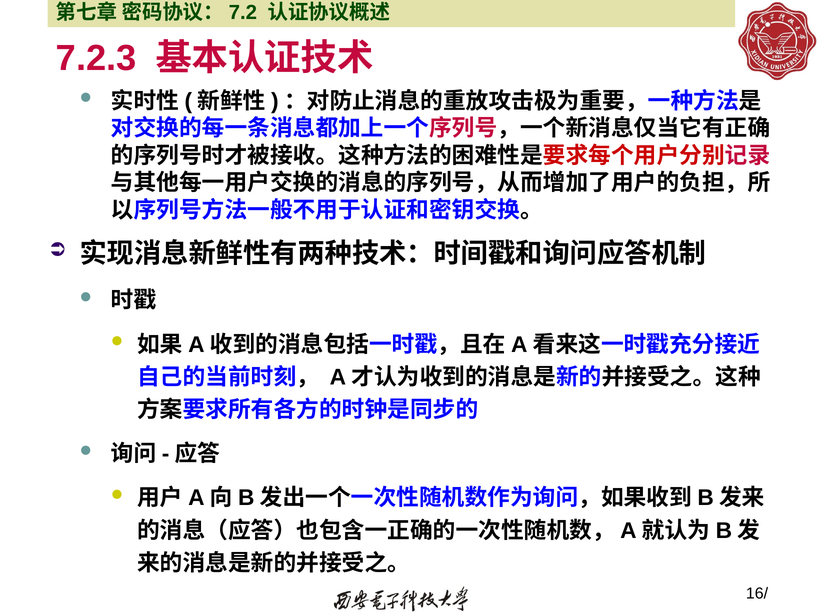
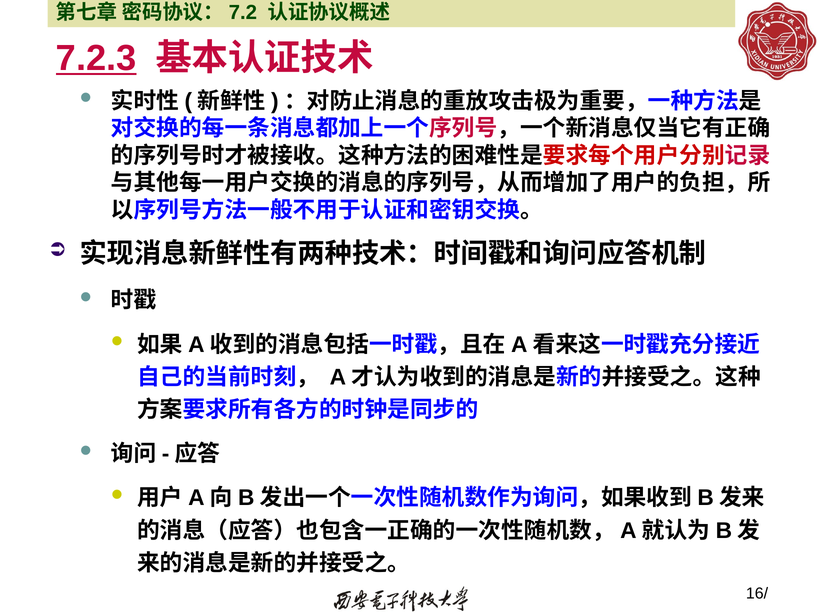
7.2.3 underline: none -> present (96, 58)
